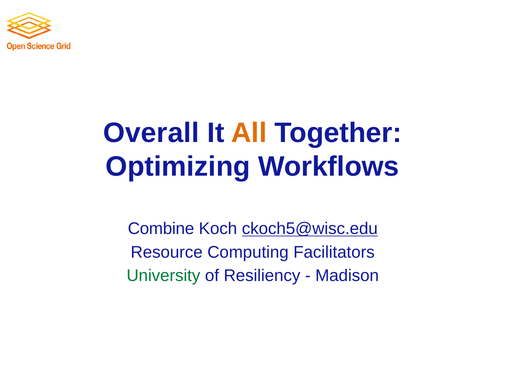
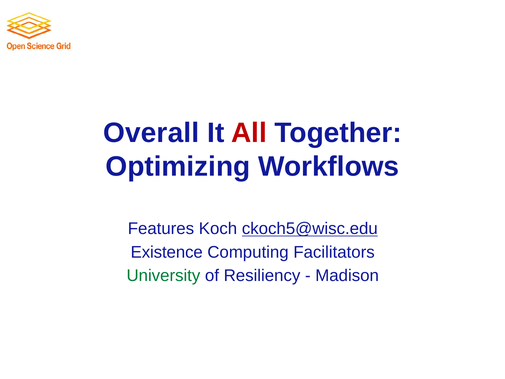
All colour: orange -> red (249, 133)
Combine: Combine -> Features (161, 228)
Resource: Resource -> Existence (167, 252)
